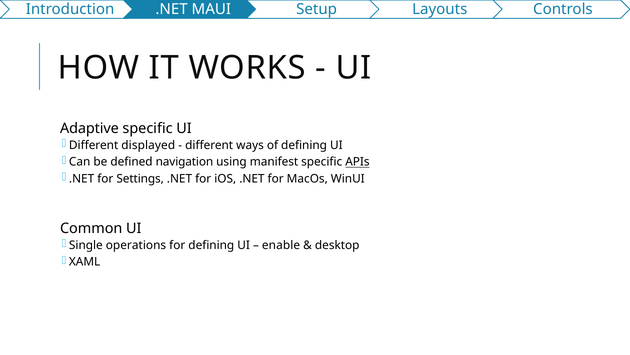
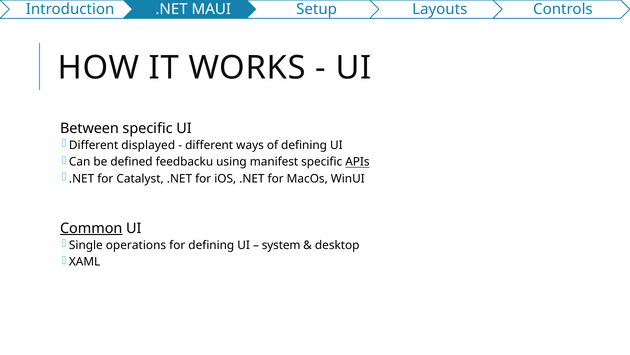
Adaptive: Adaptive -> Between (89, 128)
navigation: navigation -> feedbacku (184, 162)
Settings: Settings -> Catalyst (140, 178)
Common underline: none -> present (91, 228)
enable: enable -> system (281, 245)
